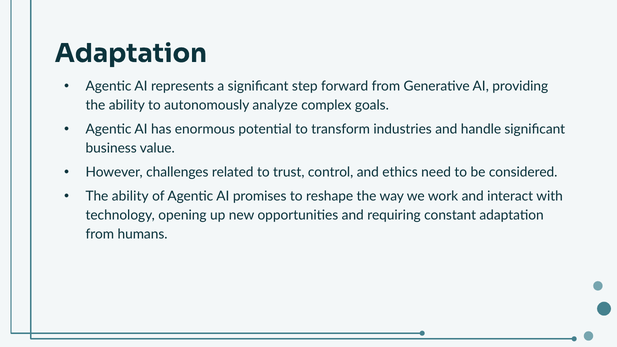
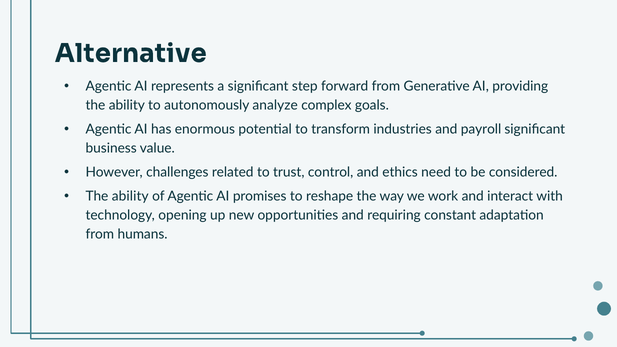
Adaptation: Adaptation -> Alternative (131, 53)
handle: handle -> payroll (481, 129)
